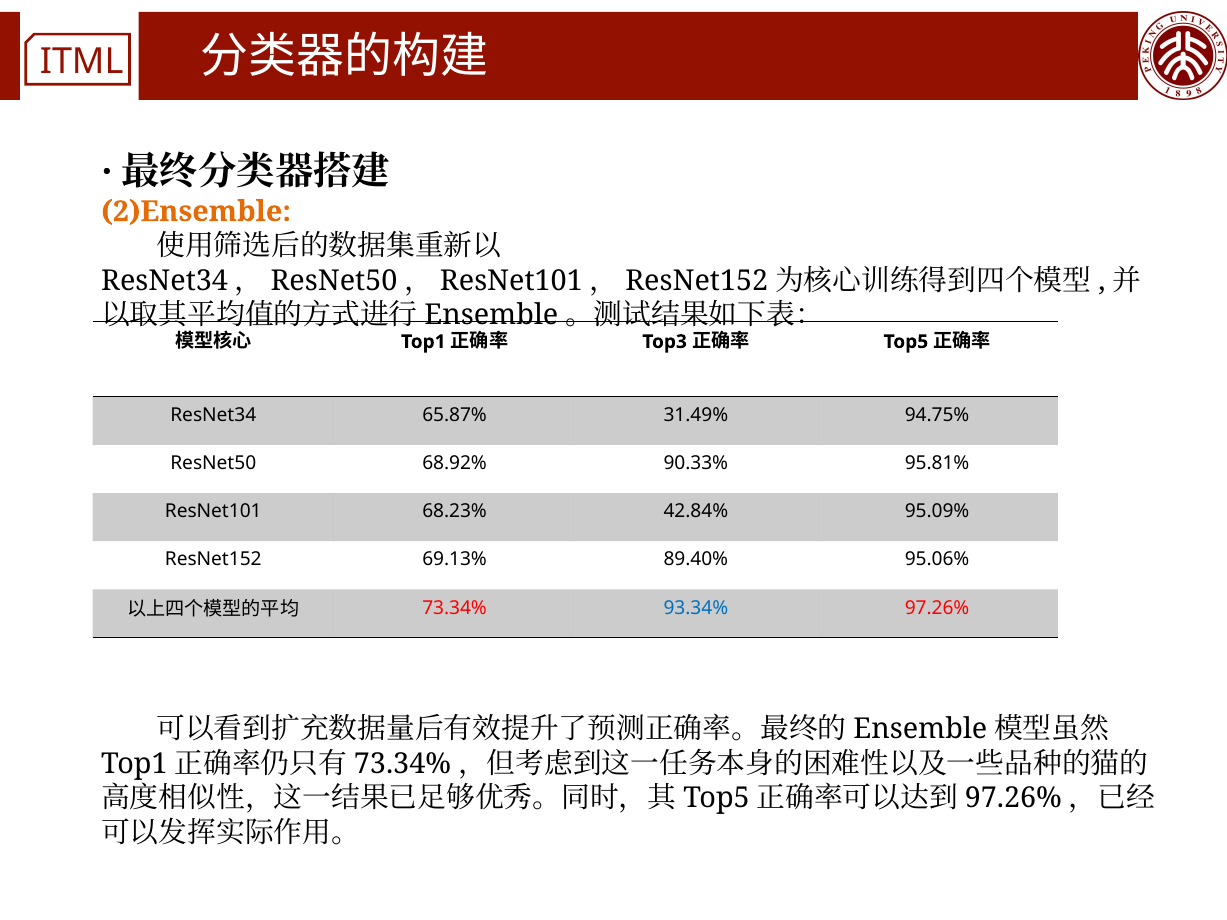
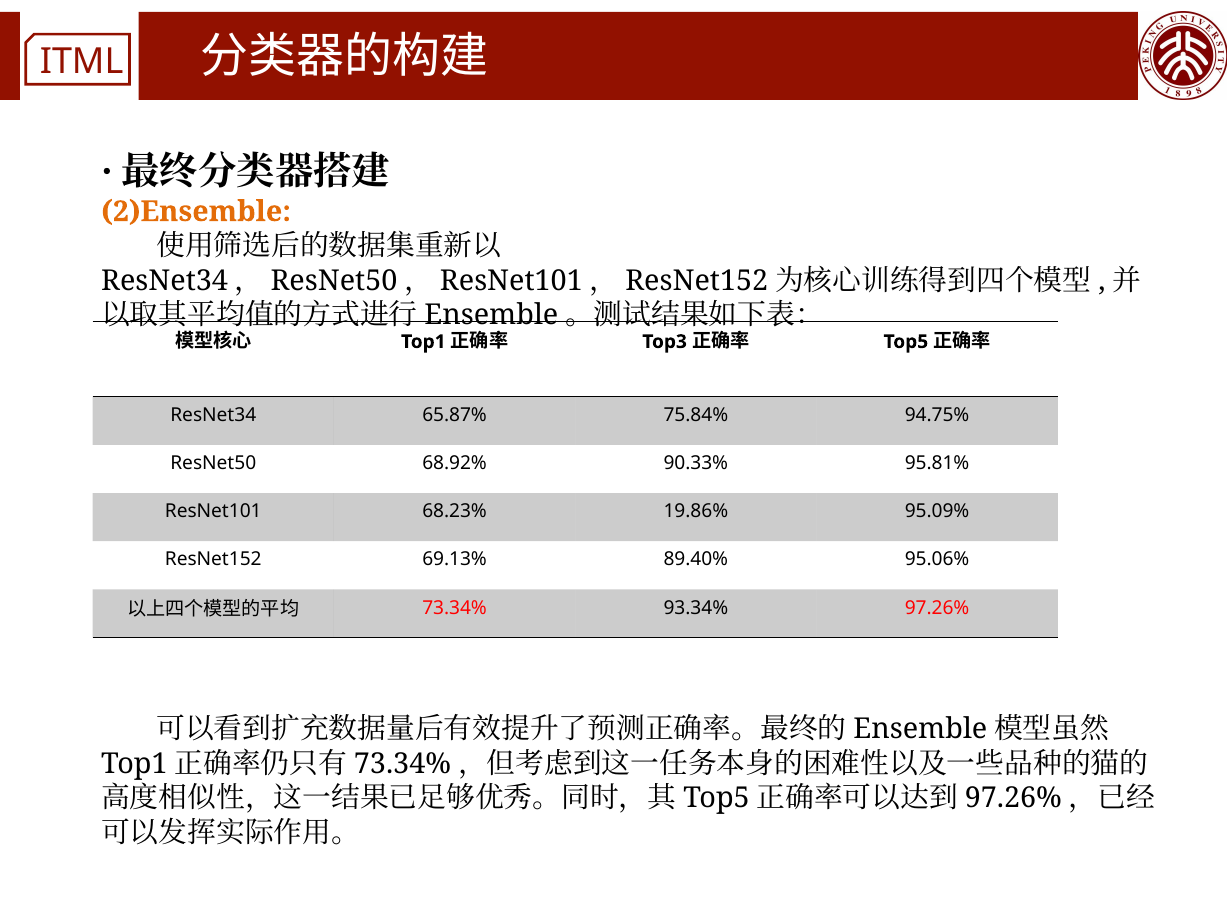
31.49%: 31.49% -> 75.84% (696, 415)
42.84%: 42.84% -> 19.86% (696, 512)
93.34% colour: blue -> black (696, 608)
